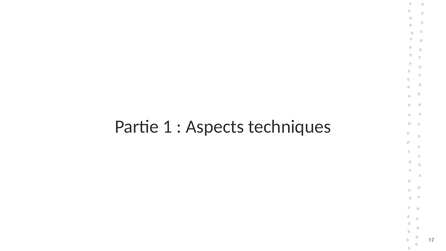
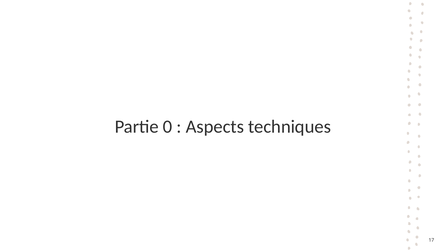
1: 1 -> 0 (168, 127)
